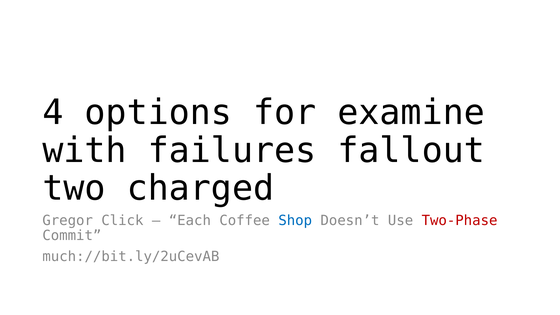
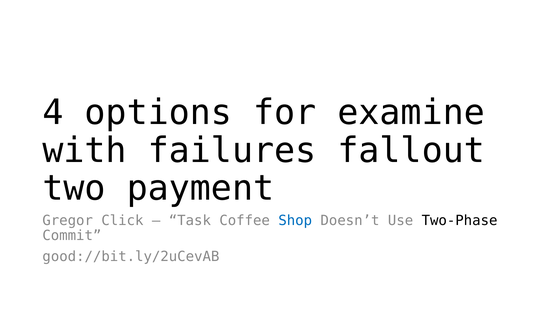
charged: charged -> payment (200, 188)
Each: Each -> Task (190, 220)
Two-Phase colour: red -> black (460, 220)
much://bit.ly/2uCevAB: much://bit.ly/2uCevAB -> good://bit.ly/2uCevAB (131, 256)
